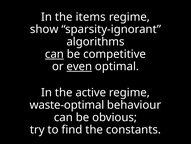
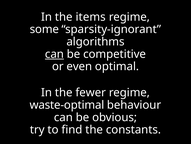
show: show -> some (44, 29)
even underline: present -> none (79, 66)
active: active -> fewer (91, 92)
